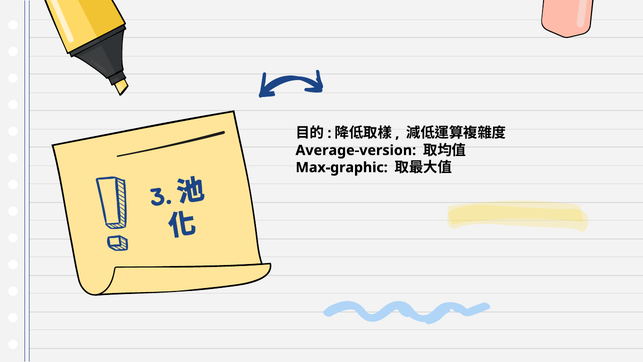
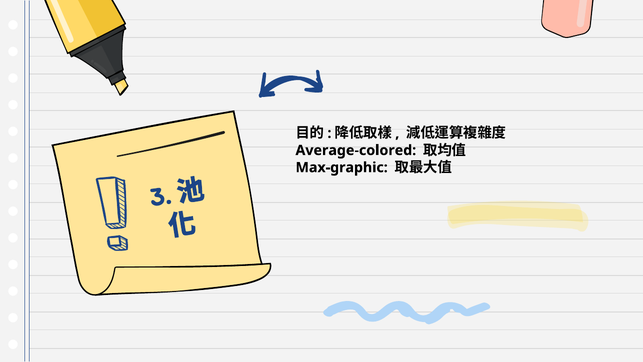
Average-version: Average-version -> Average-colored (356, 150)
